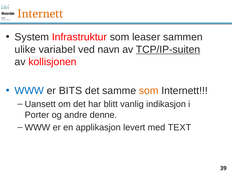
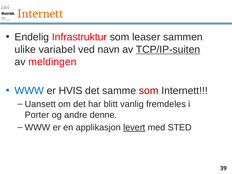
System: System -> Endelig (32, 37)
kollisjonen: kollisjonen -> meldingen (52, 62)
BITS: BITS -> HVIS (71, 91)
som colour: orange -> red (149, 91)
indikasjon: indikasjon -> fremdeles (166, 104)
levert underline: none -> present (134, 127)
TEXT: TEXT -> STED (180, 127)
